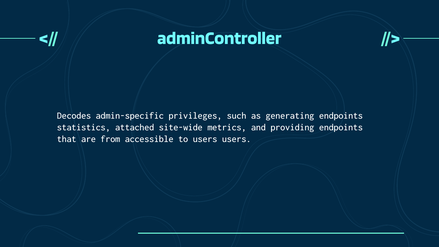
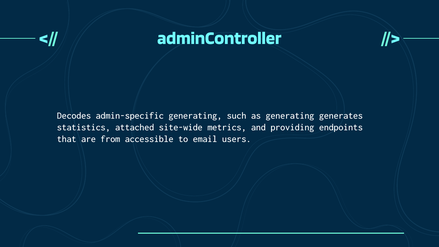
admin-specific privileges: privileges -> generating (195, 116)
generating endpoints: endpoints -> generates (341, 116)
to users: users -> email (205, 139)
